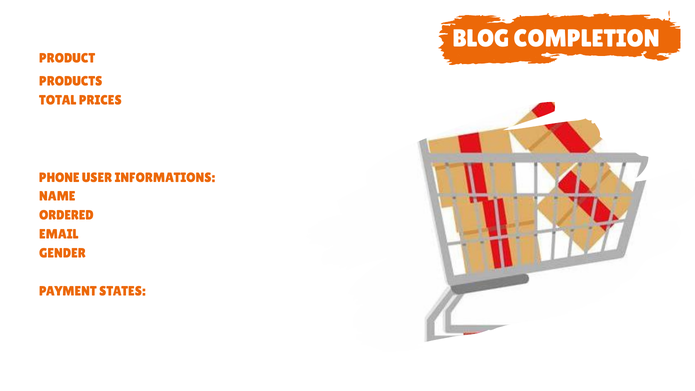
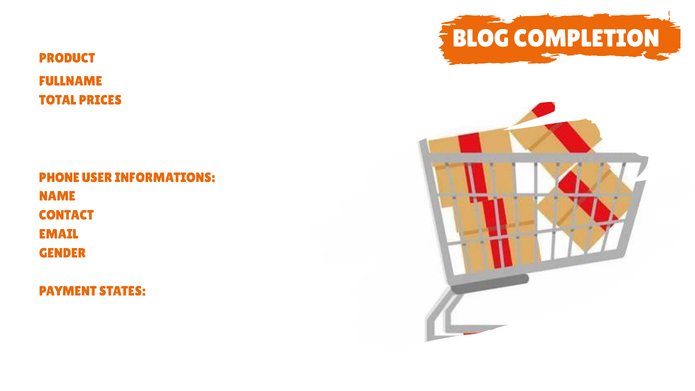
PRODUCTS: PRODUCTS -> FULLNAME (71, 81)
ORDERED: ORDERED -> CONTACT (66, 215)
